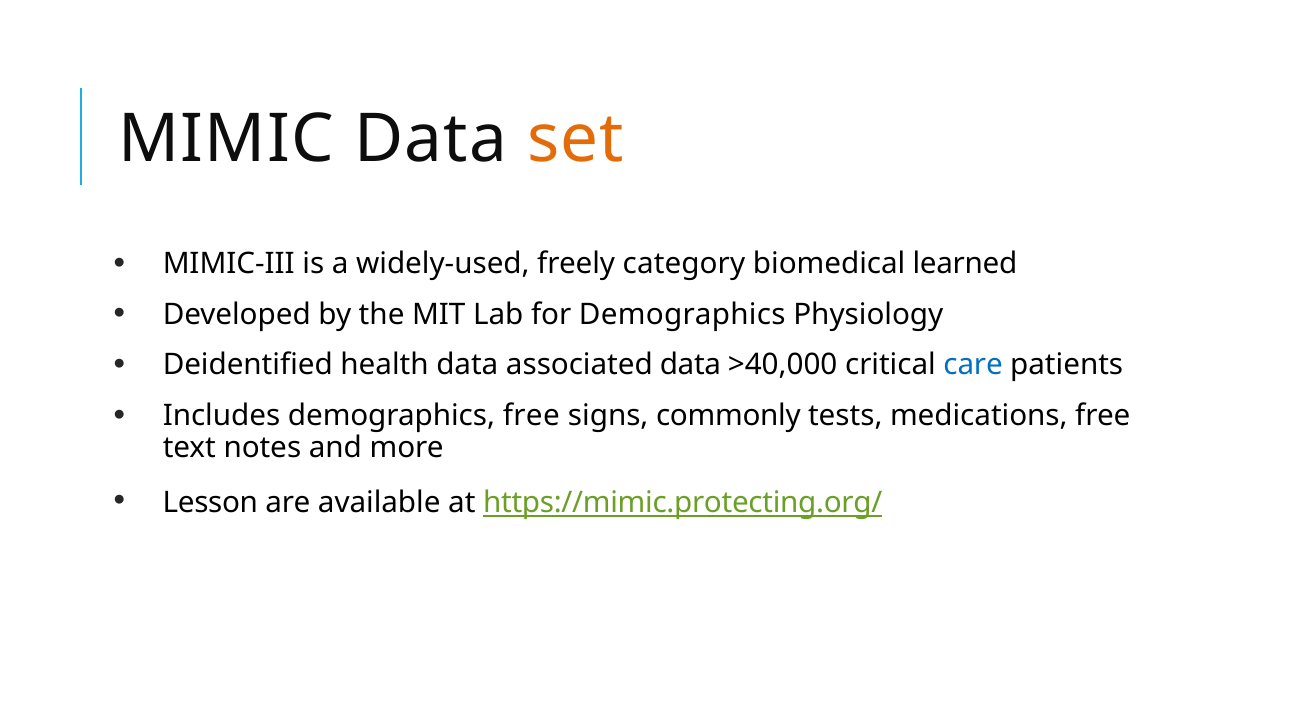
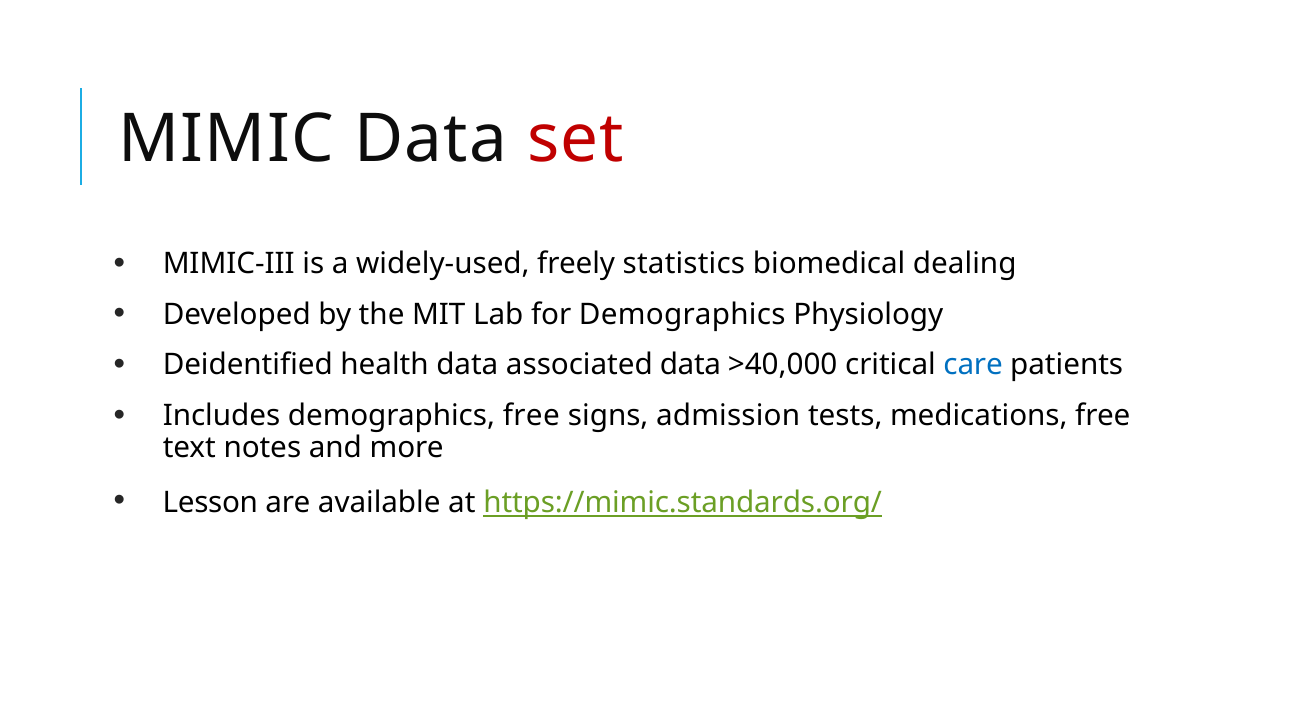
set colour: orange -> red (576, 139)
category: category -> statistics (684, 263)
learned: learned -> dealing (965, 263)
commonly: commonly -> admission (728, 416)
https://mimic.protecting.org/: https://mimic.protecting.org/ -> https://mimic.standards.org/ (683, 502)
